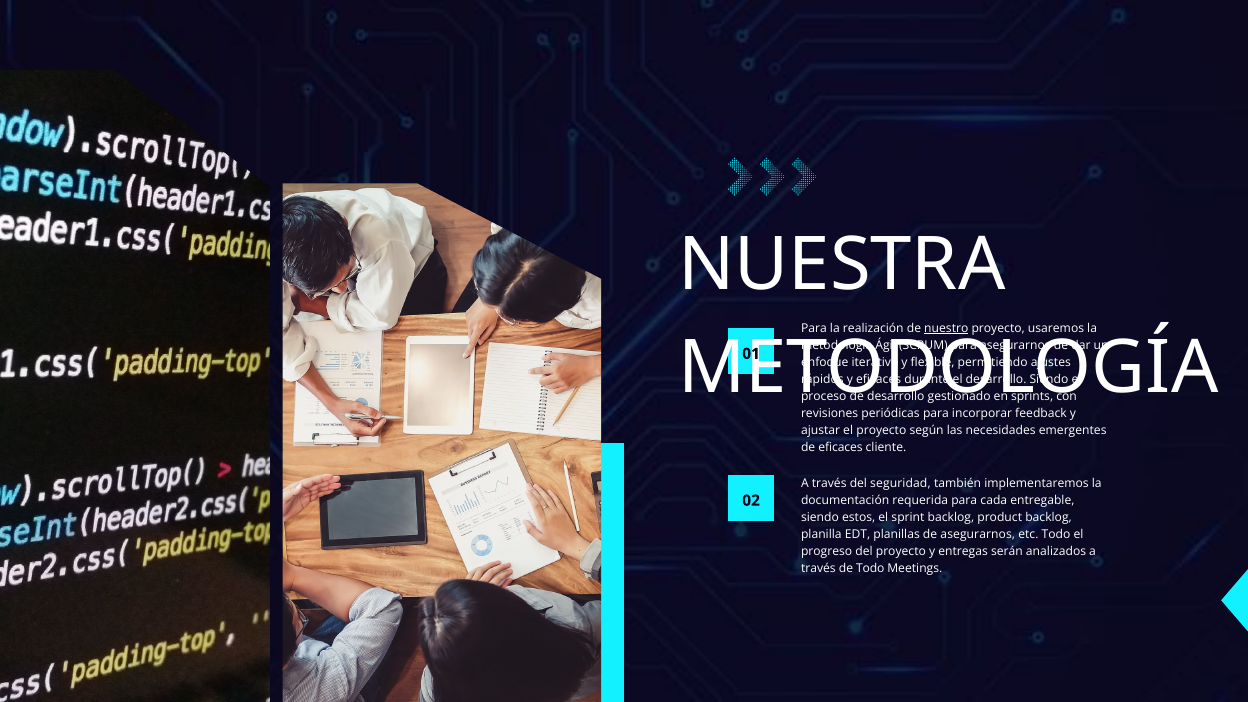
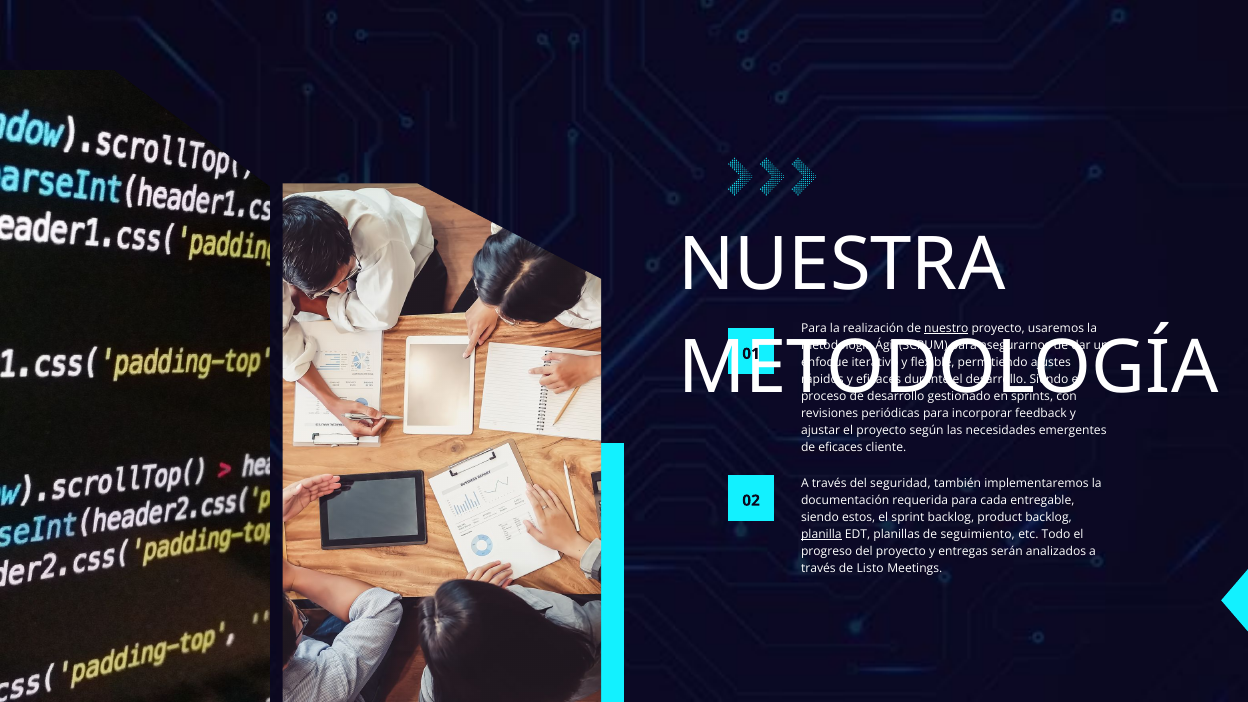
planilla underline: none -> present (821, 534)
de asegurarnos: asegurarnos -> seguimiento (978, 534)
de Todo: Todo -> Listo (870, 568)
